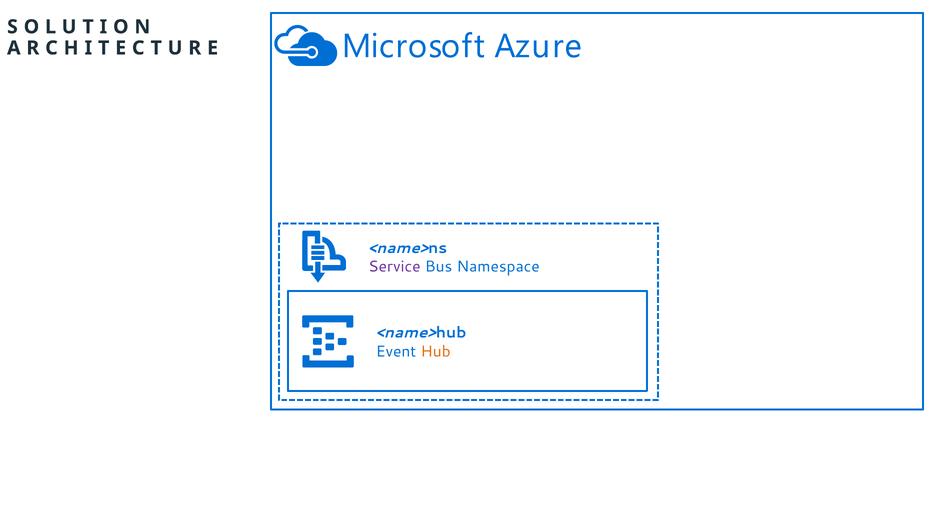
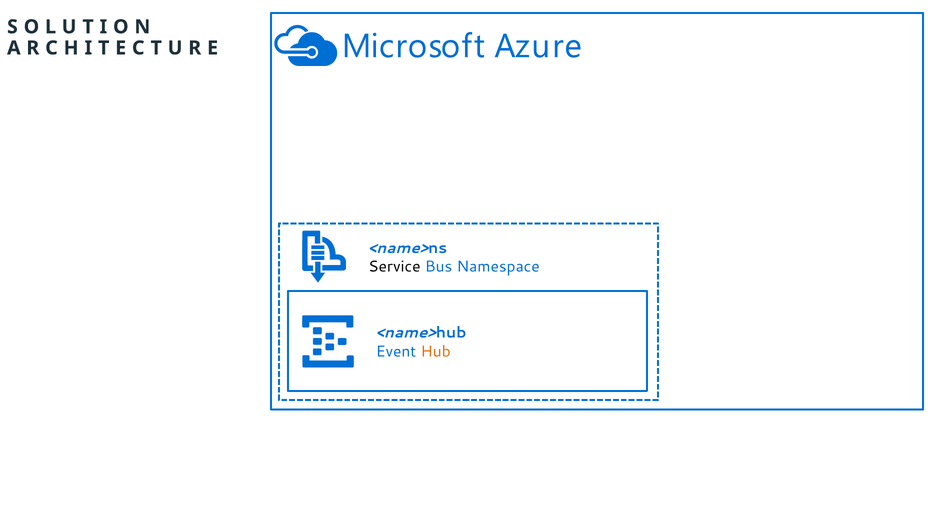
Service colour: purple -> black (394, 267)
